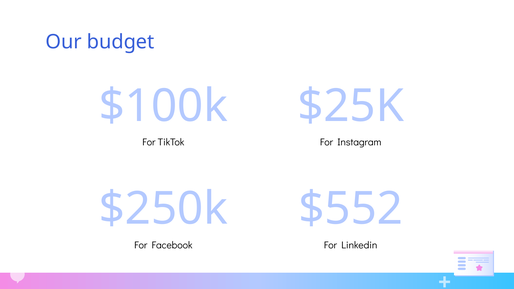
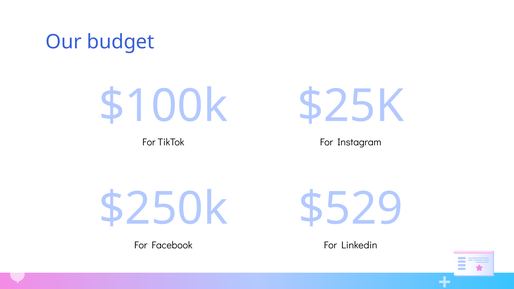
$552: $552 -> $529 (351, 209)
